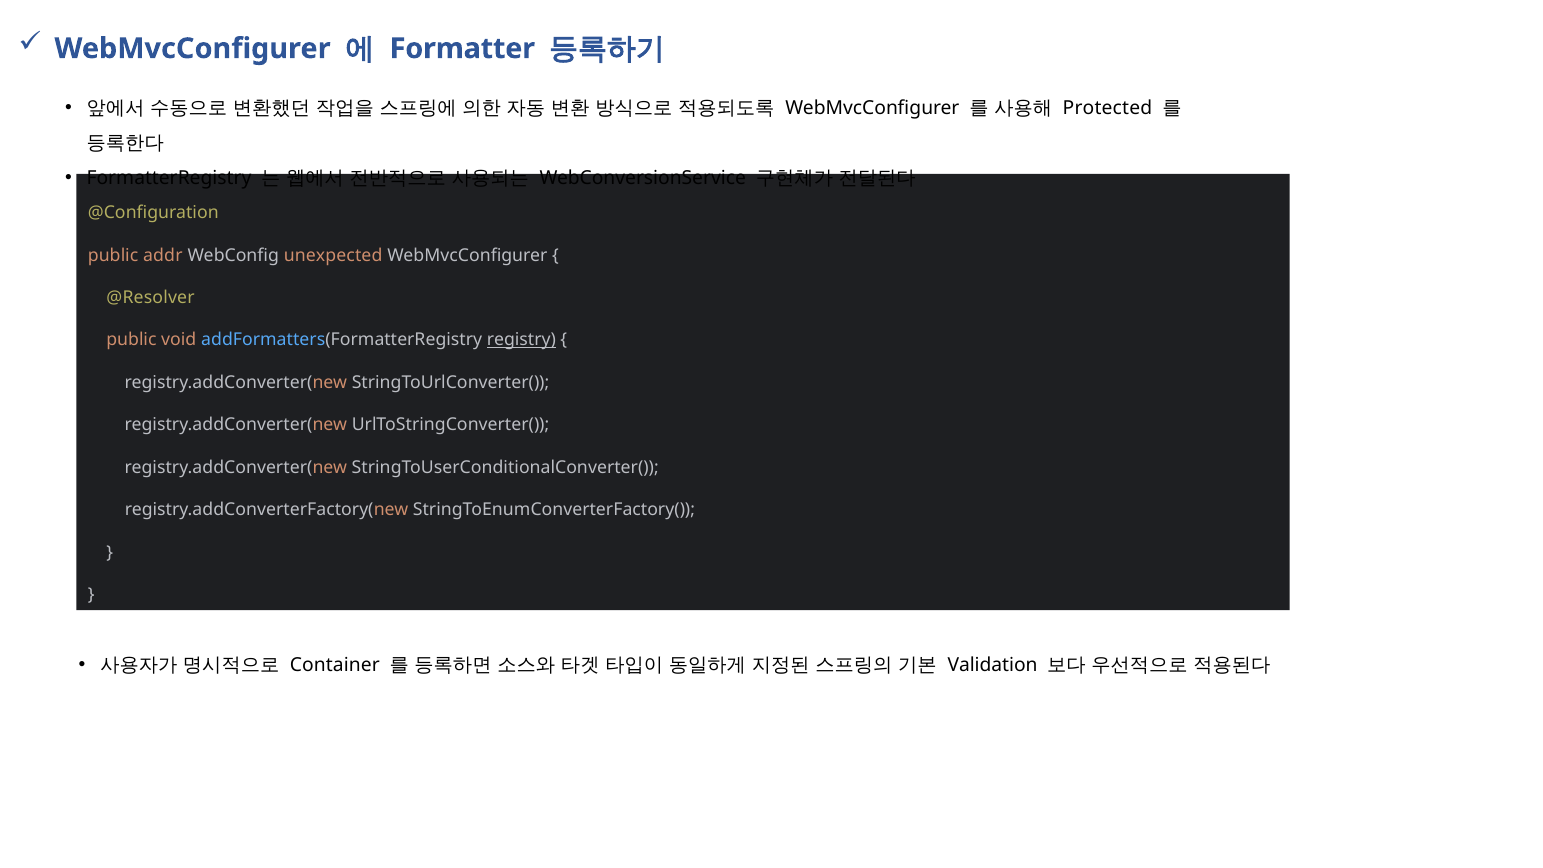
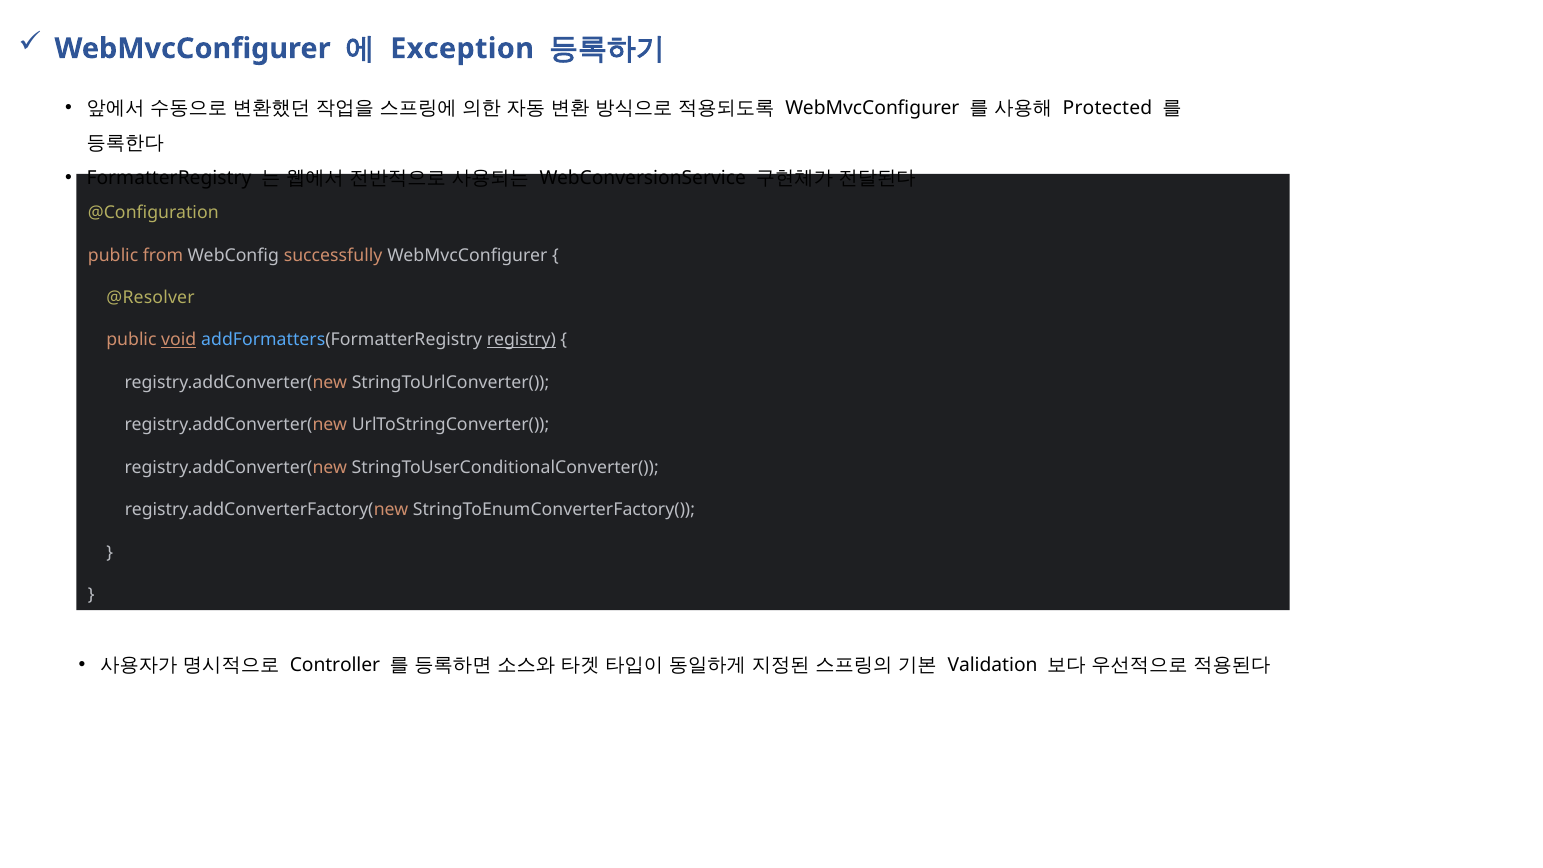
Formatter: Formatter -> Exception (462, 49)
addr: addr -> from (163, 255)
unexpected: unexpected -> successfully (333, 255)
void underline: none -> present (179, 340)
Container: Container -> Controller (335, 665)
